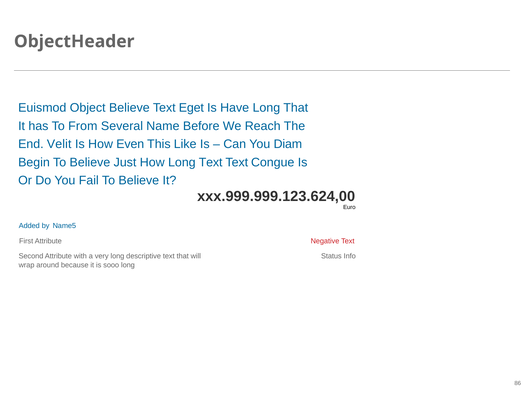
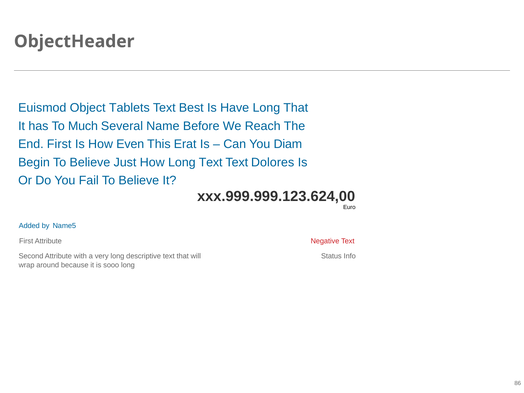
Object Believe: Believe -> Tablets (129, 108)
Eget: Eget -> Best (191, 108)
From: From -> Much (83, 126)
End Velit: Velit -> First (59, 144)
Like: Like -> Erat (185, 144)
Congue: Congue -> Dolores (273, 162)
